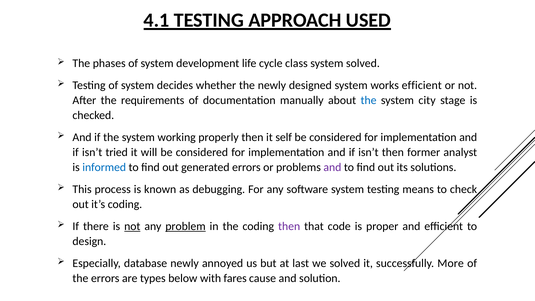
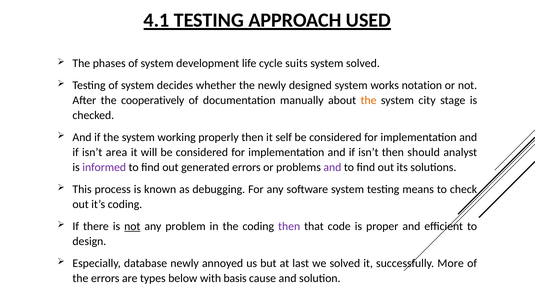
class: class -> suits (296, 63)
works efficient: efficient -> notation (422, 85)
requirements: requirements -> cooperatively (153, 100)
the colour: blue -> orange (369, 100)
tried: tried -> area (117, 152)
former: former -> should (424, 152)
informed colour: blue -> purple (104, 167)
problem underline: present -> none (185, 226)
fares: fares -> basis (235, 278)
